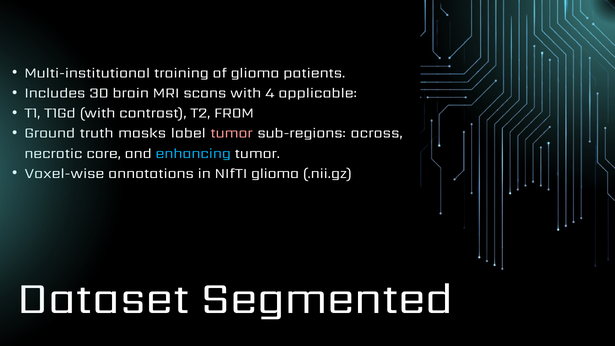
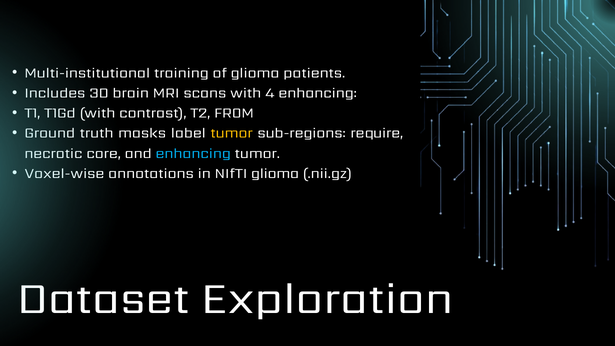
4 applicable: applicable -> enhancing (318, 93)
tumor colour: pink -> yellow (232, 133)
across: across -> require (377, 133)
Segmented: Segmented -> Exploration (327, 298)
